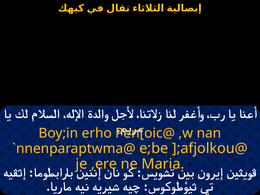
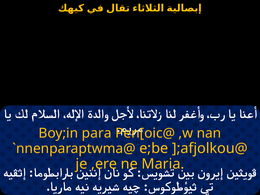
erho: erho -> para (97, 133)
